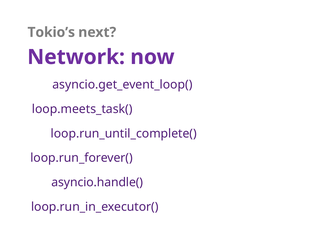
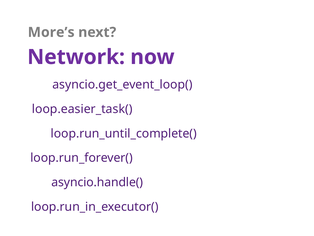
Tokio’s: Tokio’s -> More’s (51, 32)
loop.meets_task(: loop.meets_task( -> loop.easier_task( (82, 109)
